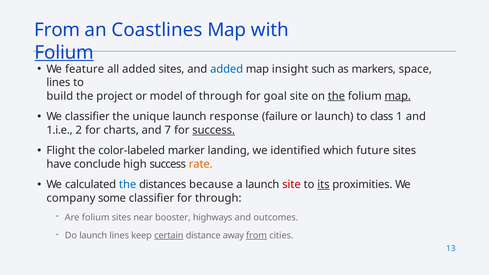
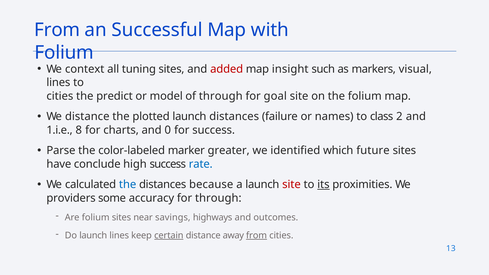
Coastlines: Coastlines -> Successful (157, 30)
Folium underline: present -> none (64, 52)
feature: feature -> context (85, 69)
all added: added -> tuning (139, 69)
added colour: blue -> red (227, 69)
space: space -> visual (415, 69)
build: build -> cities (60, 96)
project: project -> predict (115, 96)
the underline: present -> none (336, 96)
map underline: present -> none (398, 96)
We classifier: classifier -> distance (87, 117)
unique: unique -> plotted (151, 117)
launch response: response -> distances (234, 117)
or launch: launch -> names (334, 117)
1: 1 -> 2 (399, 117)
2: 2 -> 8 (79, 130)
7: 7 -> 0 (168, 130)
success underline: present -> none (214, 130)
Flight: Flight -> Parse (61, 151)
landing: landing -> greater (229, 151)
rate colour: orange -> blue (201, 164)
company: company -> providers (71, 198)
some classifier: classifier -> accuracy (151, 198)
booster: booster -> savings (173, 217)
